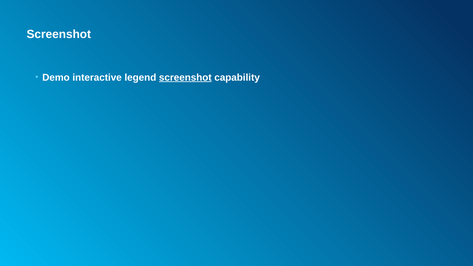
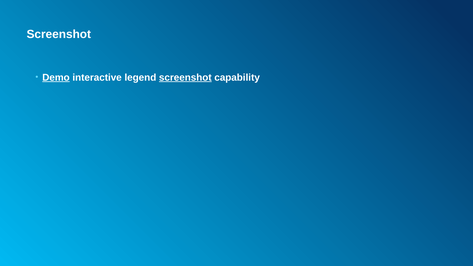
Demo underline: none -> present (56, 78)
